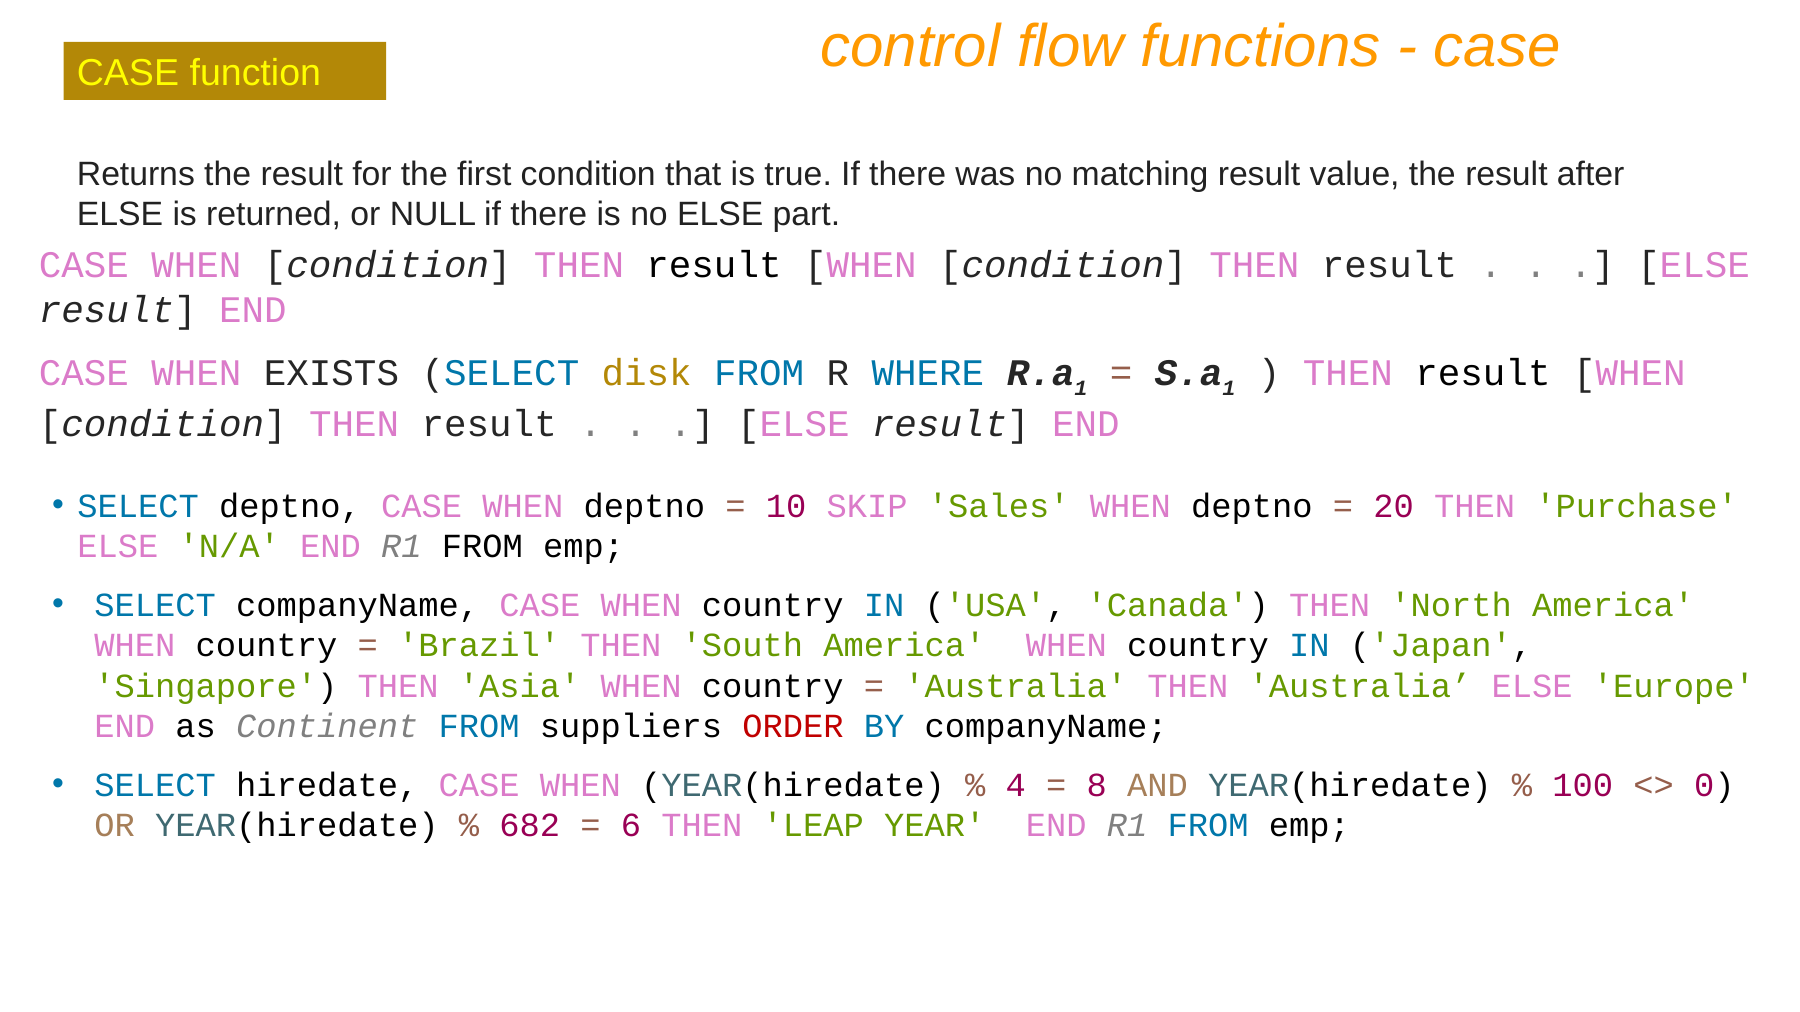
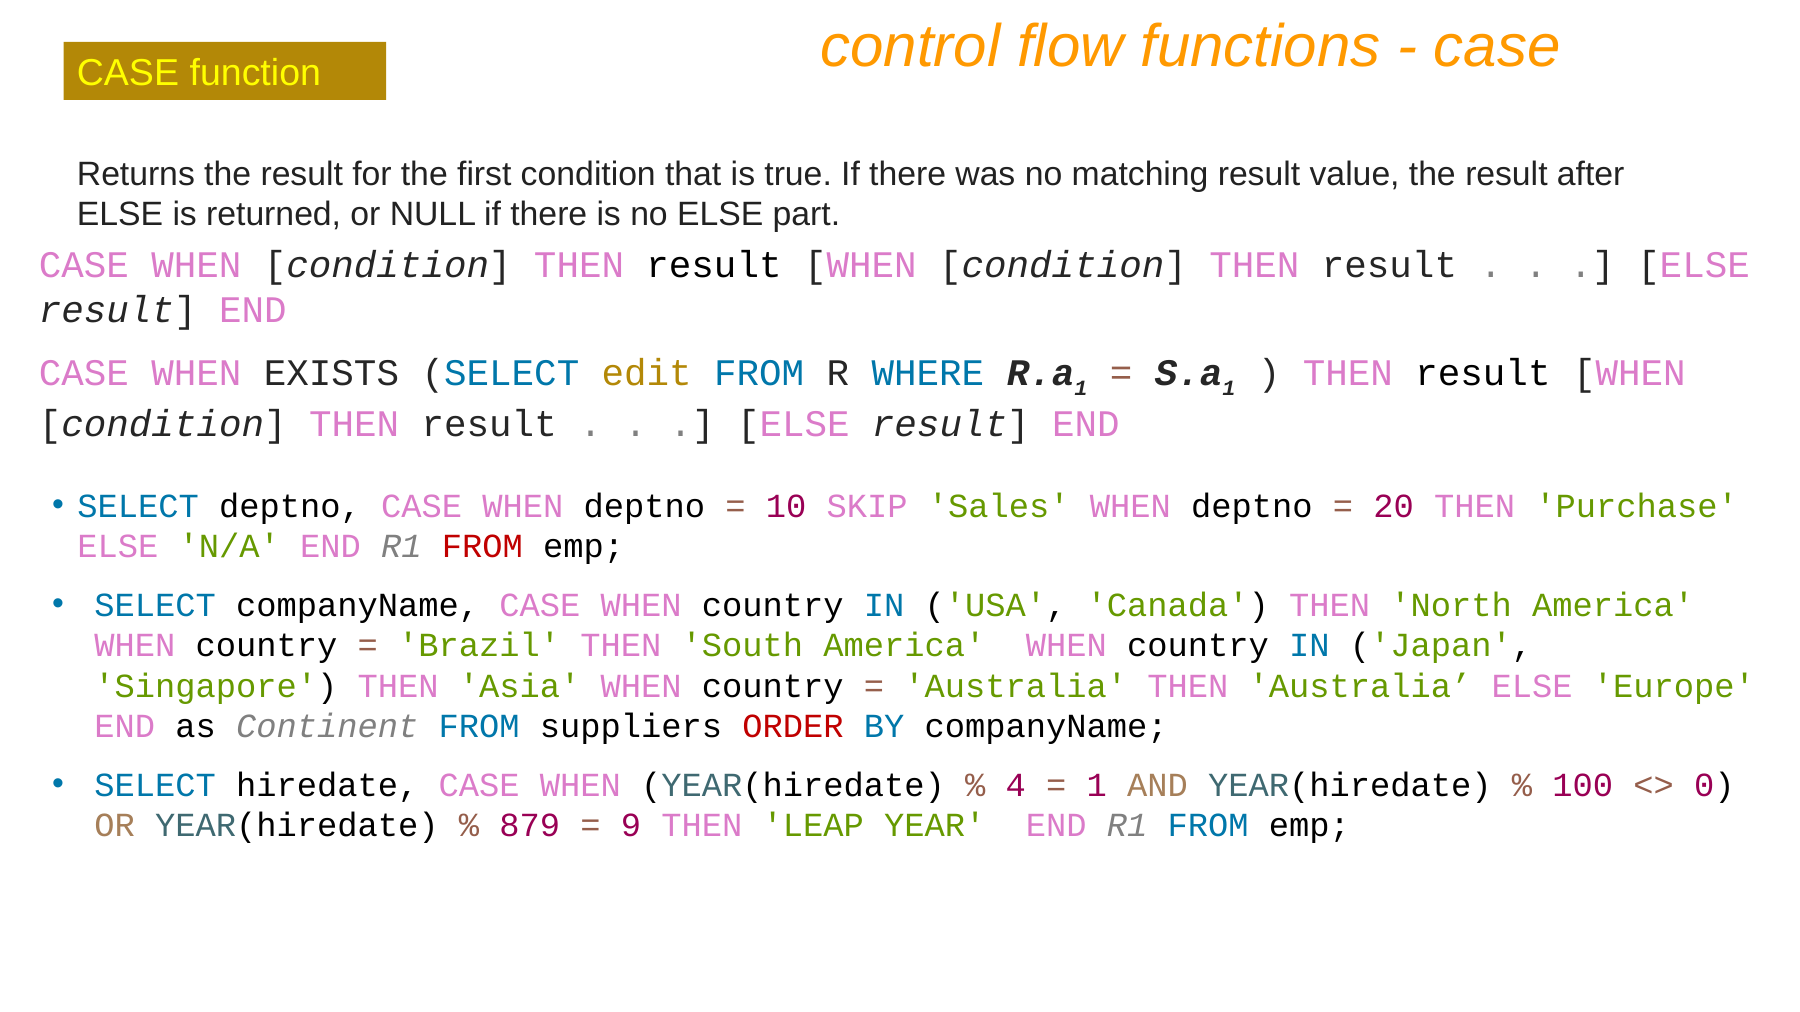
disk: disk -> edit (647, 374)
FROM colour: black -> red (482, 547)
8: 8 -> 1 (1097, 785)
682: 682 -> 879 (530, 826)
6: 6 -> 9 (631, 826)
